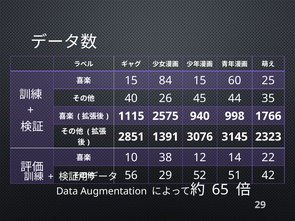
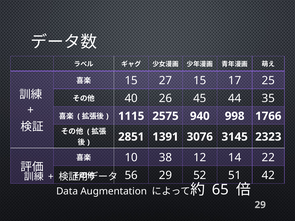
84: 84 -> 27 (166, 81)
60: 60 -> 17 (235, 81)
